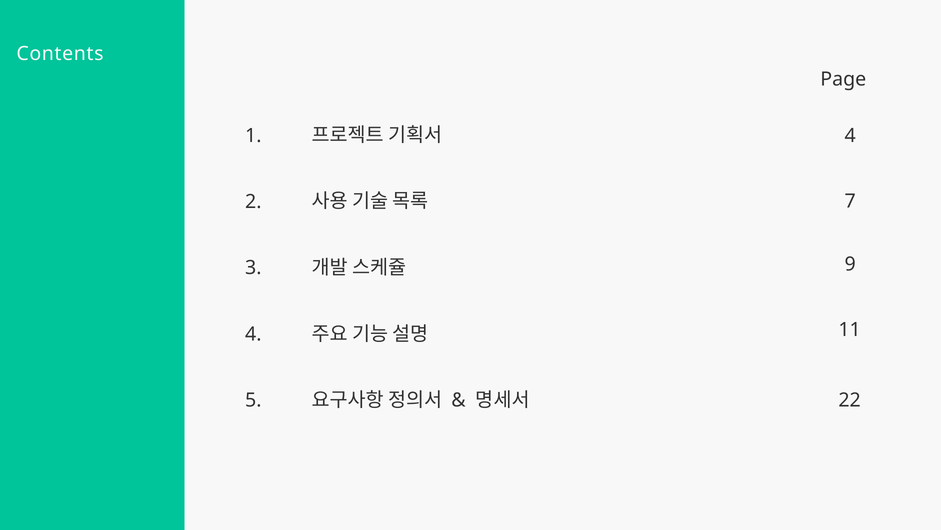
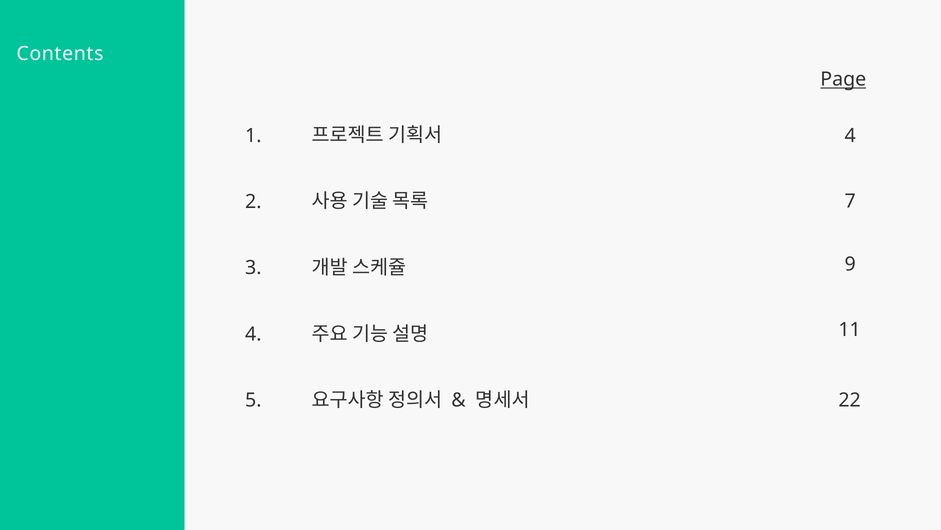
Page underline: none -> present (843, 79)
